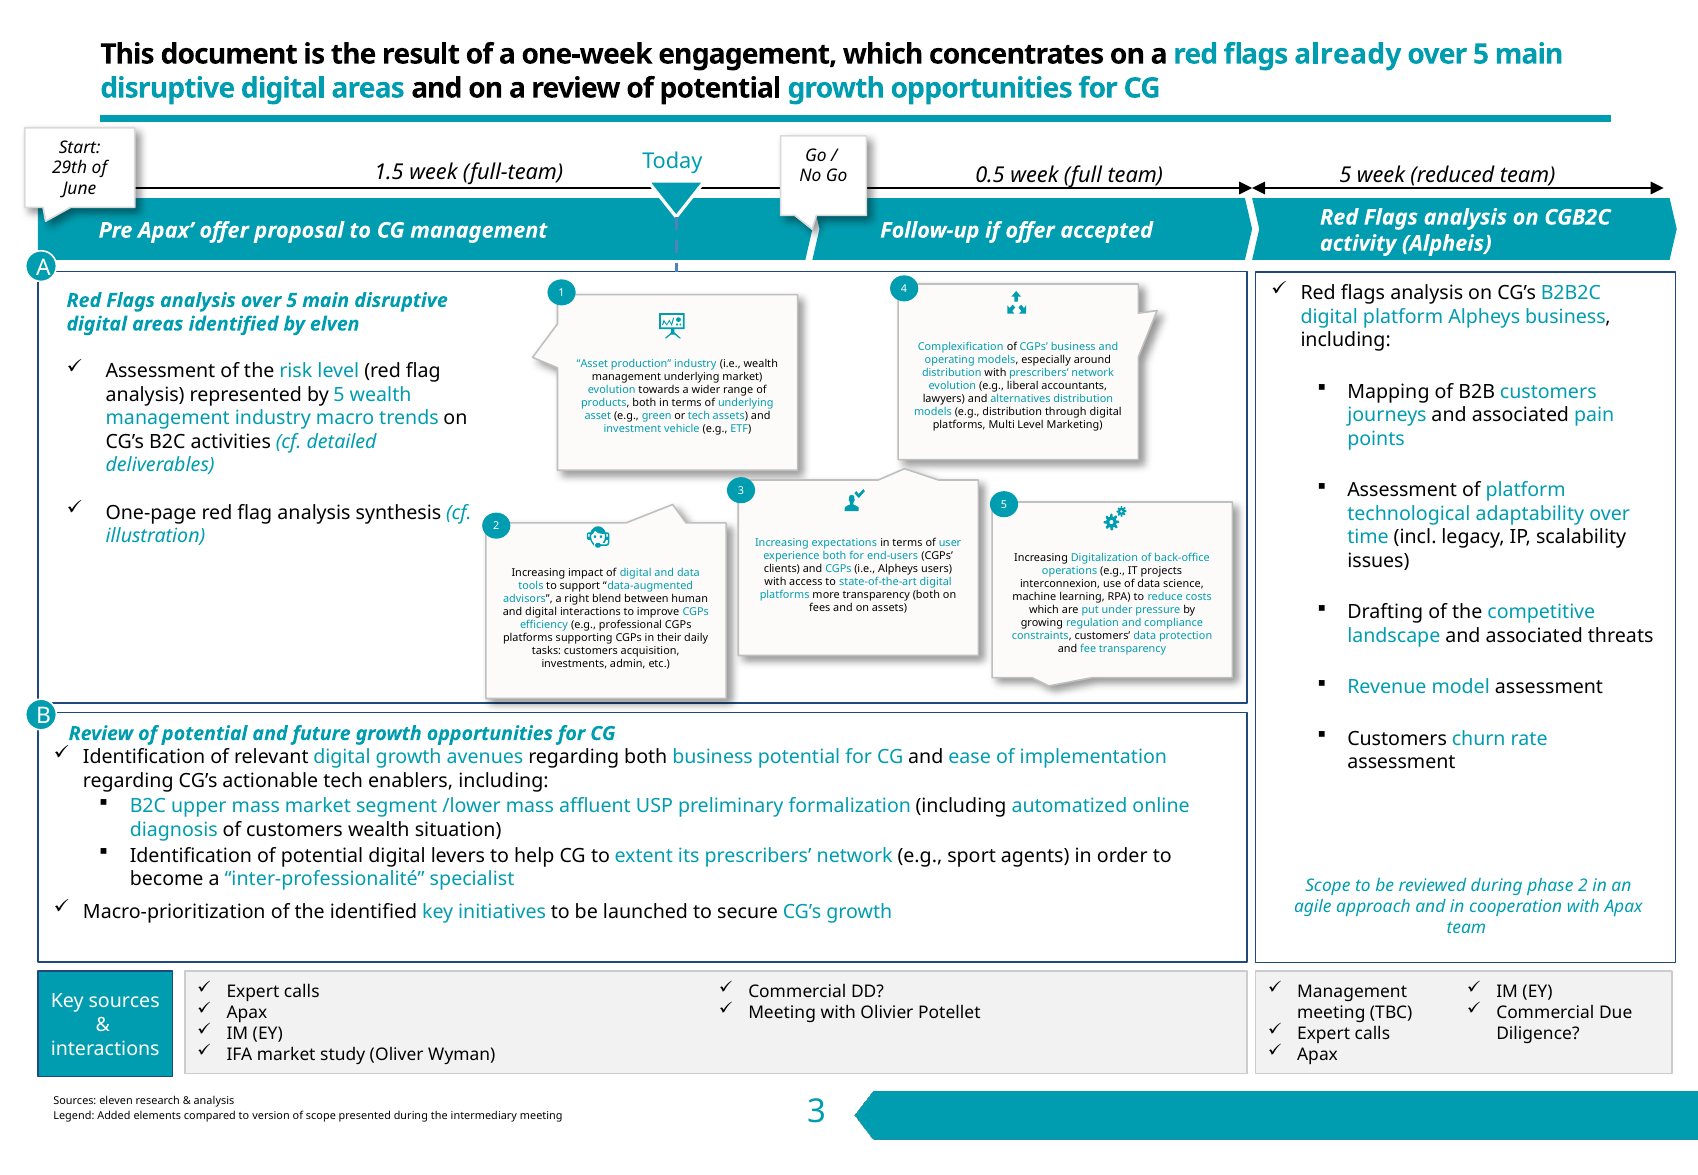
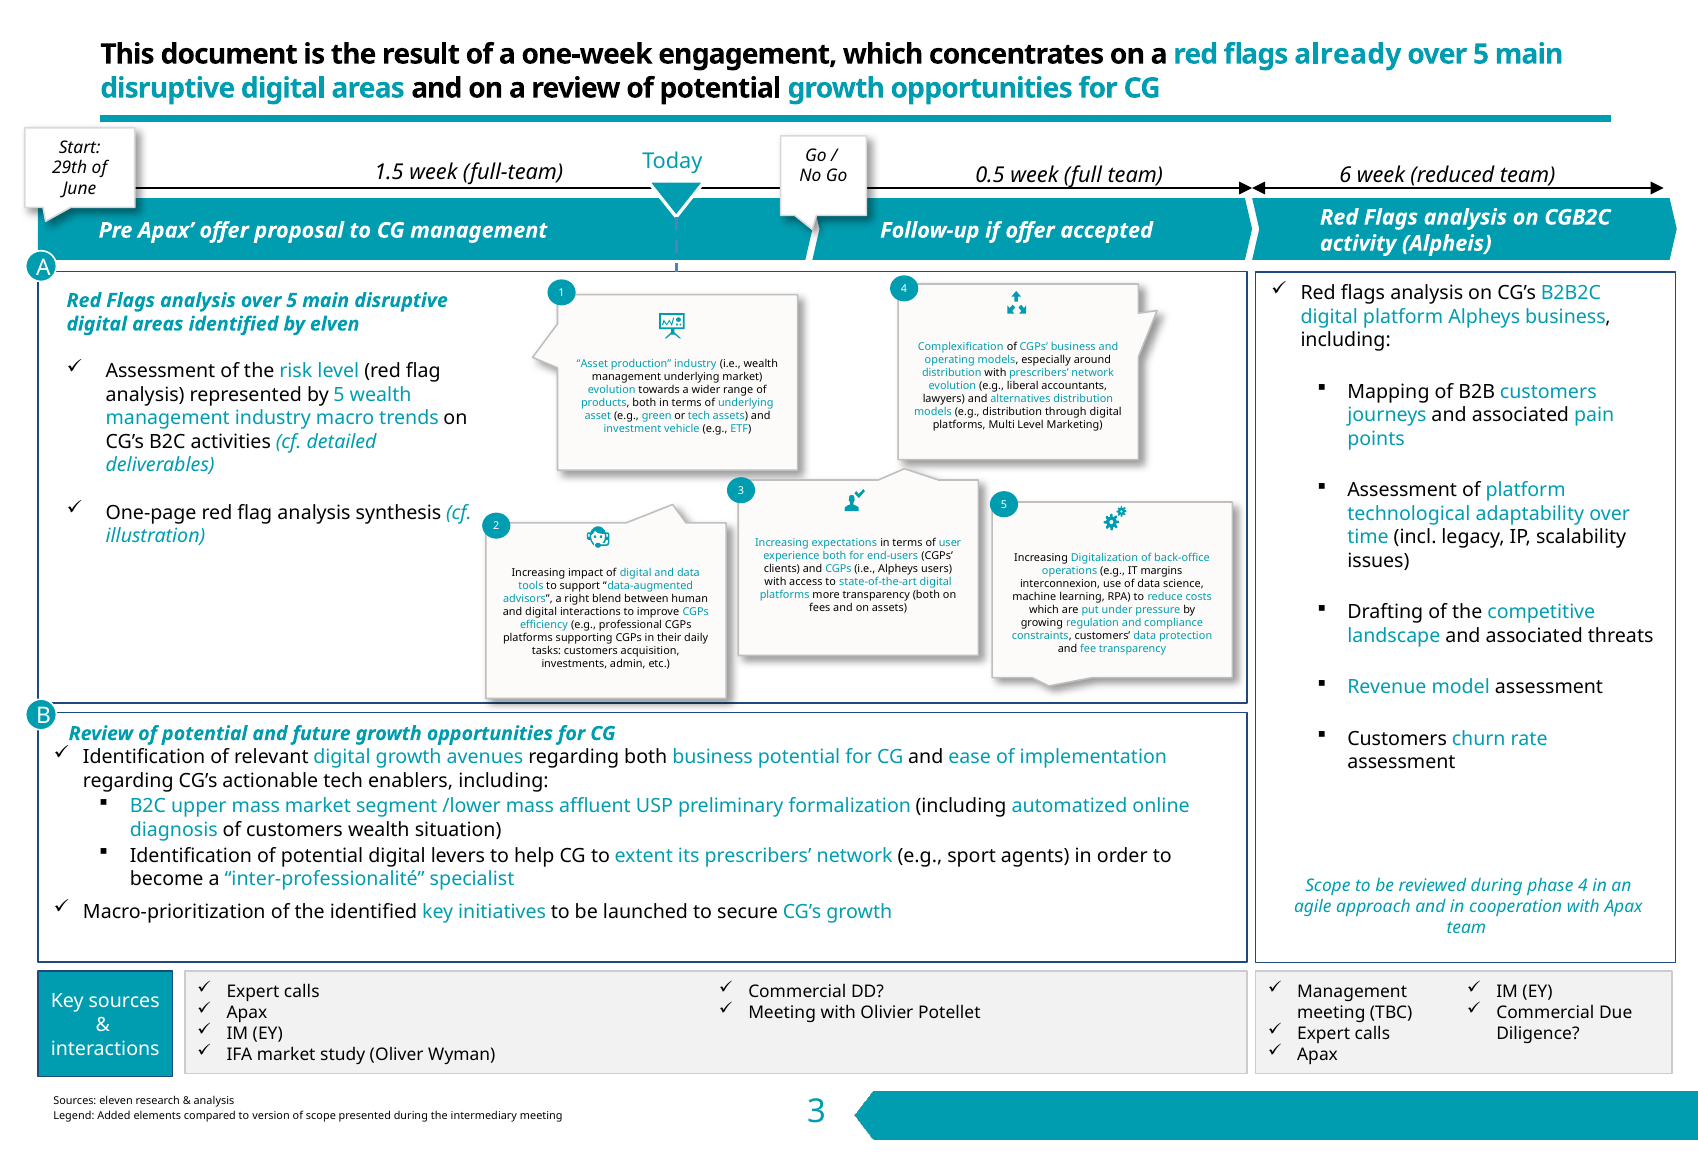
team 5: 5 -> 6 (1345, 176)
projects: projects -> margins (1161, 571)
phase 2: 2 -> 4 (1583, 886)
